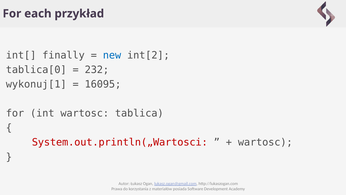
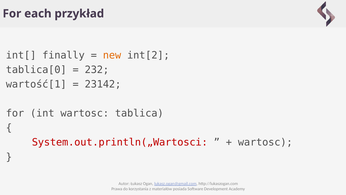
new colour: blue -> orange (112, 55)
wykonuj[1: wykonuj[1 -> wartość[1 (36, 84)
16095: 16095 -> 23142 (103, 84)
